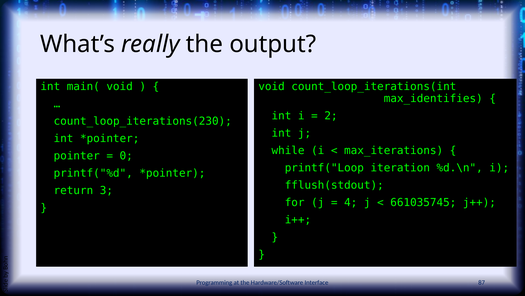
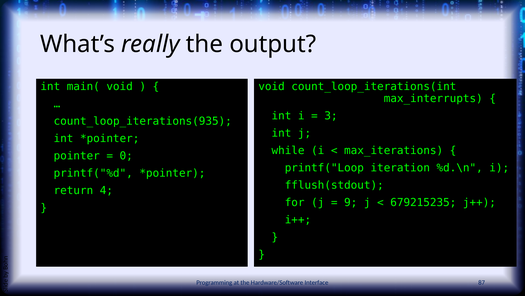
max_identifies: max_identifies -> max_interrupts (433, 98)
2: 2 -> 3 (331, 116)
count_loop_iterations(230: count_loop_iterations(230 -> count_loop_iterations(935 (143, 121)
3: 3 -> 4 (106, 190)
4: 4 -> 9 (351, 202)
661035745: 661035745 -> 679215235 (423, 202)
